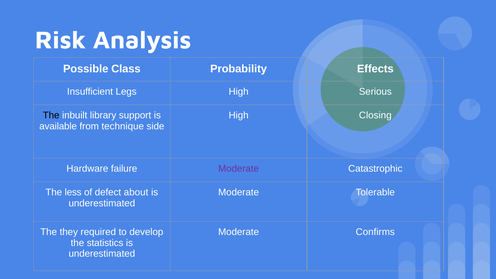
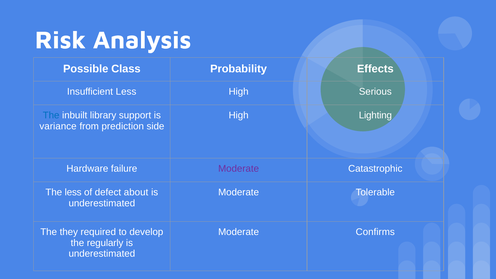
Insufficient Legs: Legs -> Less (126, 92)
The colour: black -> blue (51, 115)
Closing: Closing -> Lighting (375, 115)
available: available -> variance (58, 126)
technique: technique -> prediction (123, 126)
statistics: statistics -> regularly (105, 243)
